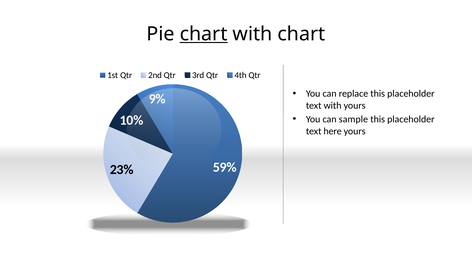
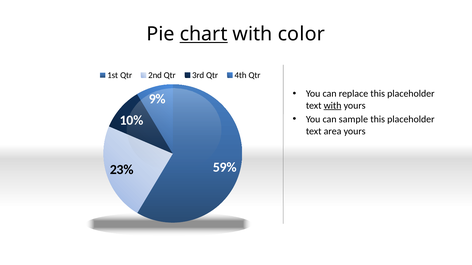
with chart: chart -> color (301, 34)
with underline: none -> present (333, 106)
here: here -> area (333, 131)
